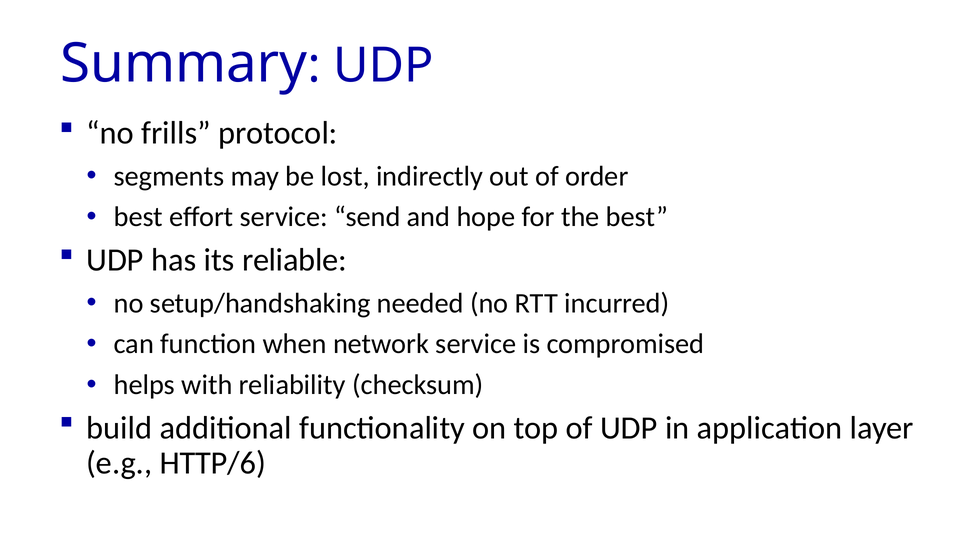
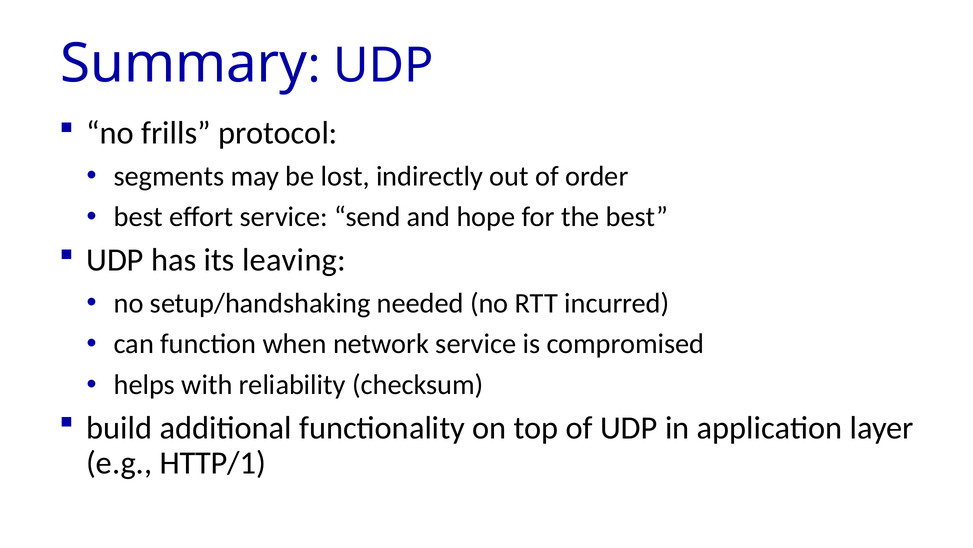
reliable: reliable -> leaving (294, 260)
HTTP/6: HTTP/6 -> HTTP/1 (213, 462)
